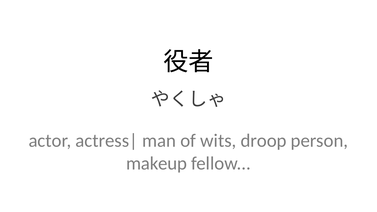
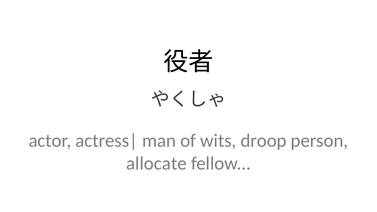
makeup: makeup -> allocate (156, 163)
